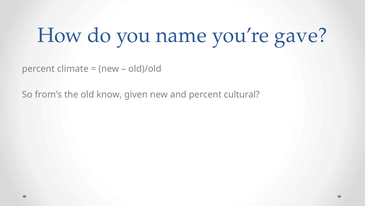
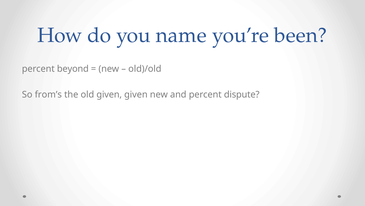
gave: gave -> been (301, 35)
climate: climate -> beyond (73, 69)
old know: know -> given (109, 94)
cultural: cultural -> dispute (242, 94)
